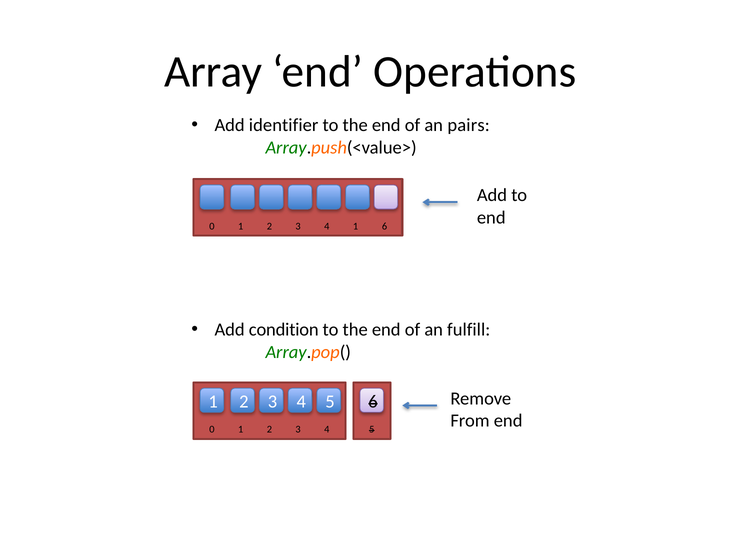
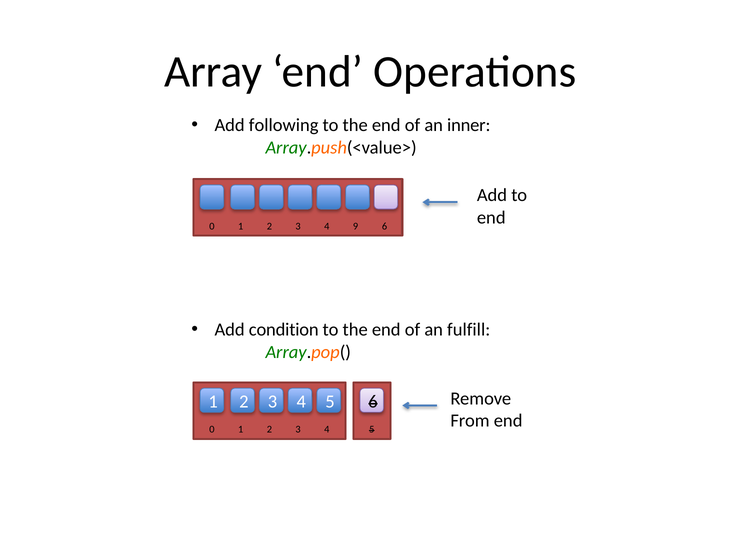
identifier: identifier -> following (284, 125)
pairs: pairs -> inner (469, 125)
1: 1 -> 9 (356, 226)
